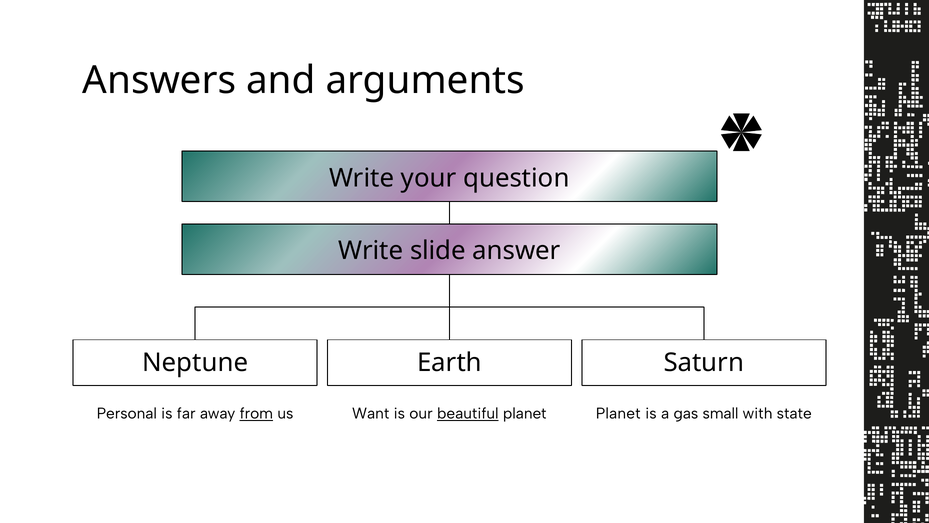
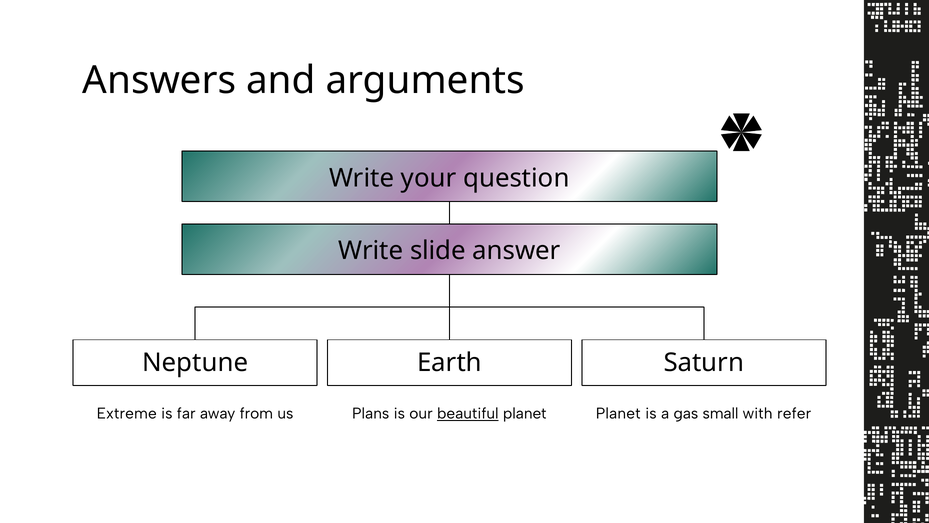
Personal: Personal -> Extreme (127, 413)
from underline: present -> none (256, 413)
Want: Want -> Plans (371, 413)
state: state -> refer (794, 413)
